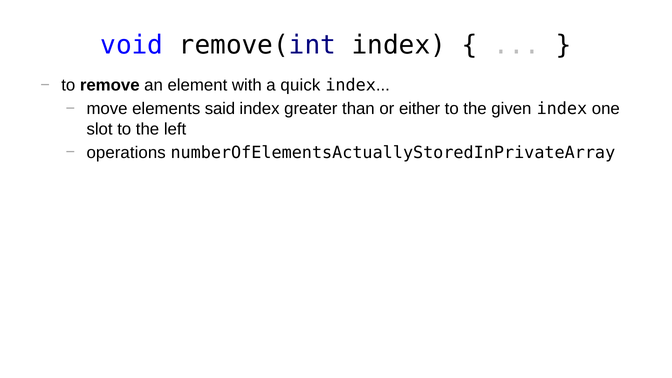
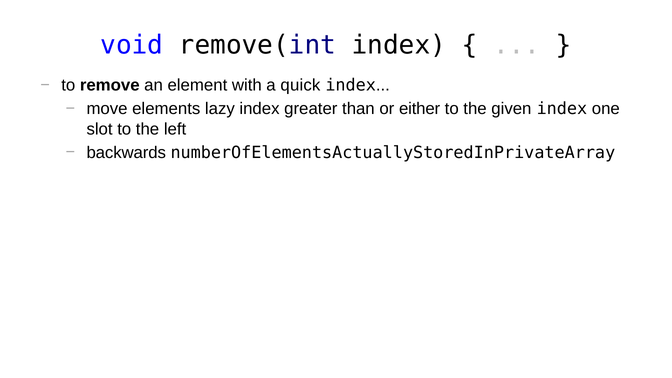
said: said -> lazy (220, 109)
operations: operations -> backwards (126, 153)
